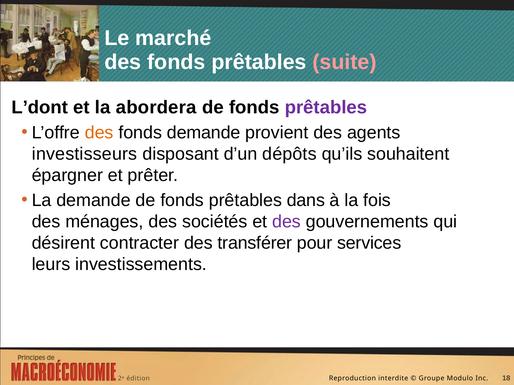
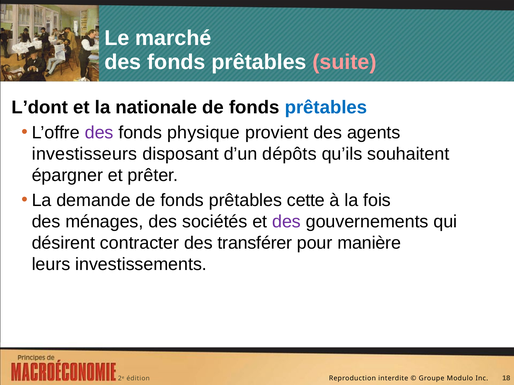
abordera: abordera -> nationale (156, 107)
prêtables colour: purple -> blue (326, 107)
des colour: orange -> purple (99, 133)
fonds demande: demande -> physique (203, 133)
dans: dans -> cette (306, 200)
services: services -> manière (369, 243)
